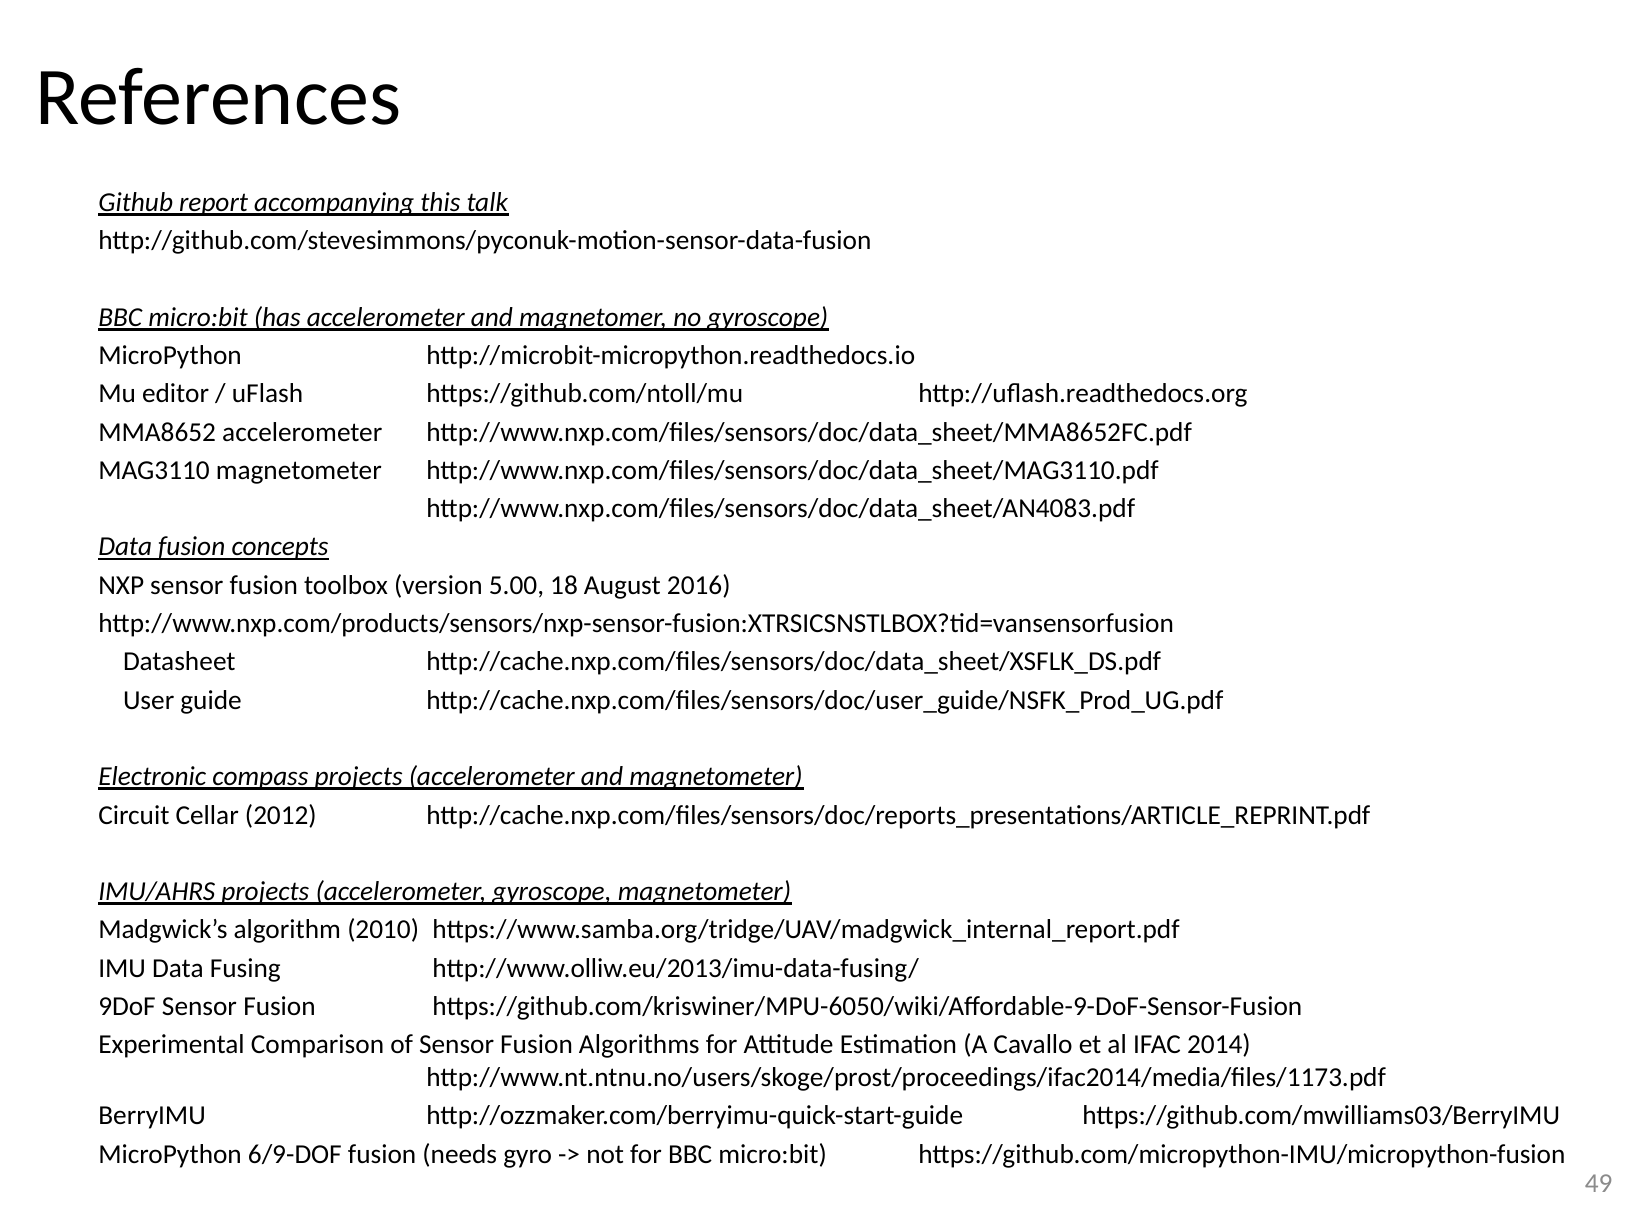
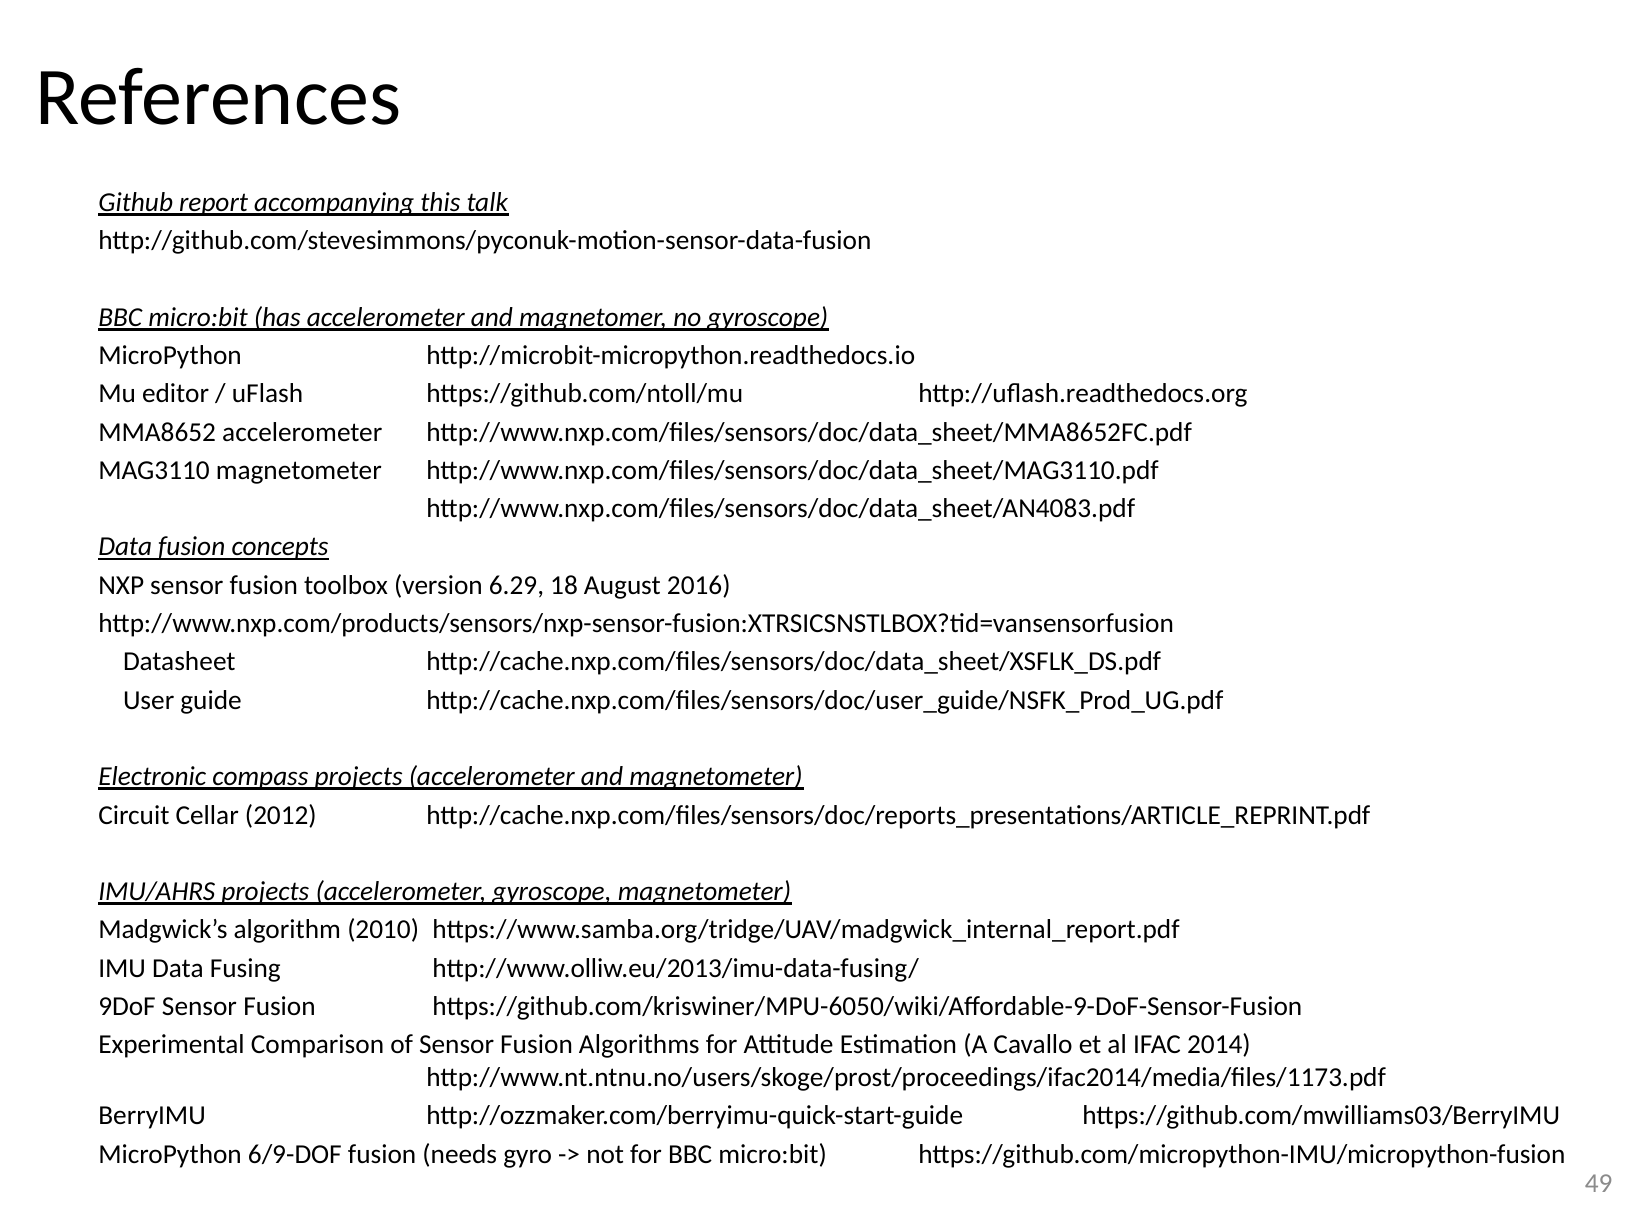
5.00: 5.00 -> 6.29 (516, 585)
